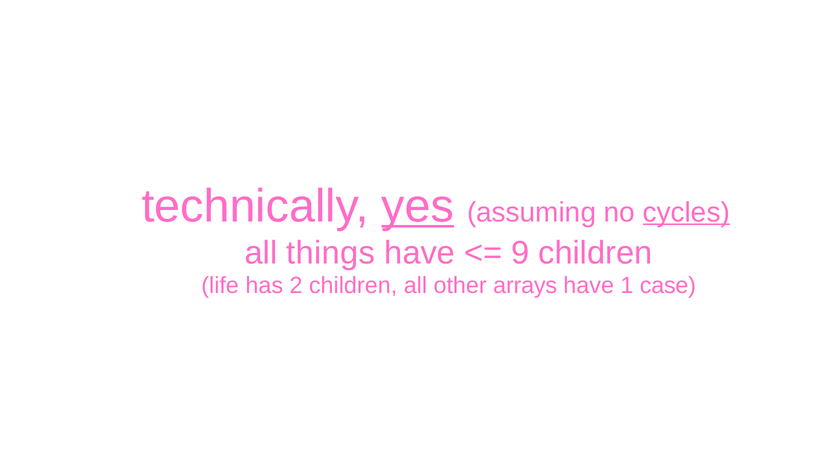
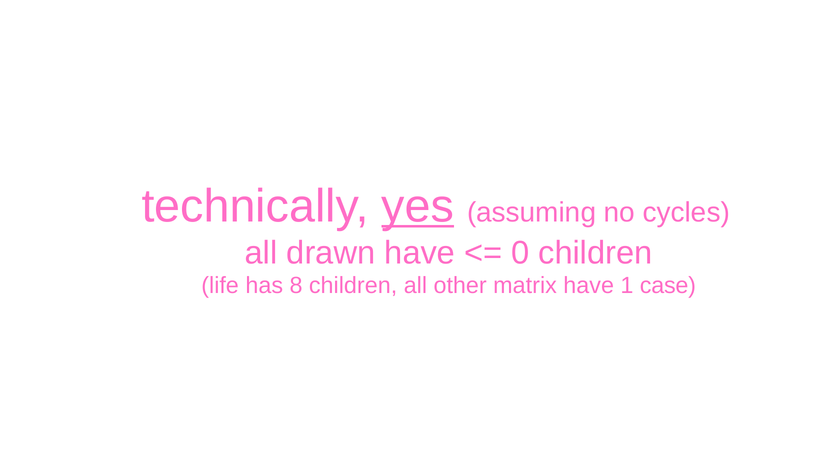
cycles underline: present -> none (686, 212)
things: things -> drawn (331, 252)
9: 9 -> 0 (520, 252)
2: 2 -> 8 (296, 285)
arrays: arrays -> matrix (525, 285)
